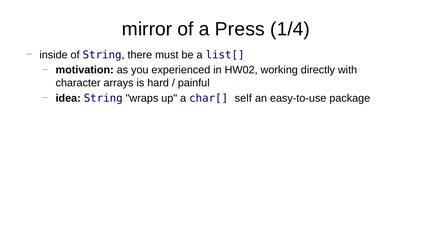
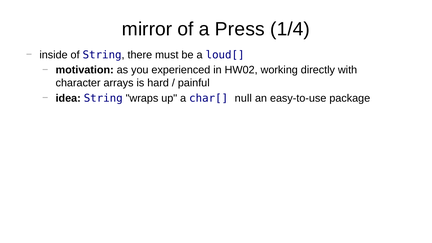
list[: list[ -> loud[ (225, 55)
self: self -> null (243, 98)
